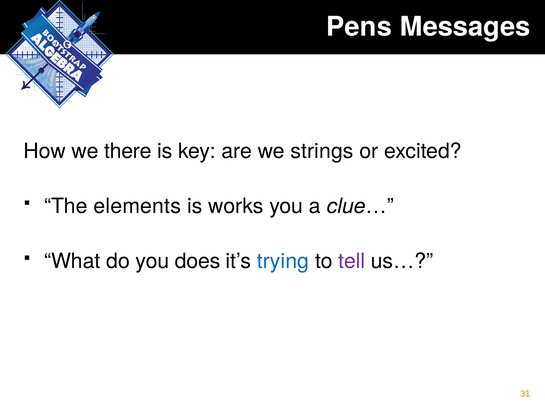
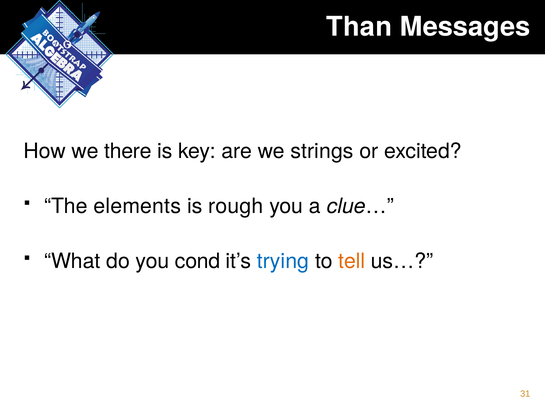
Pens: Pens -> Than (359, 27)
works: works -> rough (236, 207)
does: does -> cond (198, 262)
tell colour: purple -> orange (352, 262)
